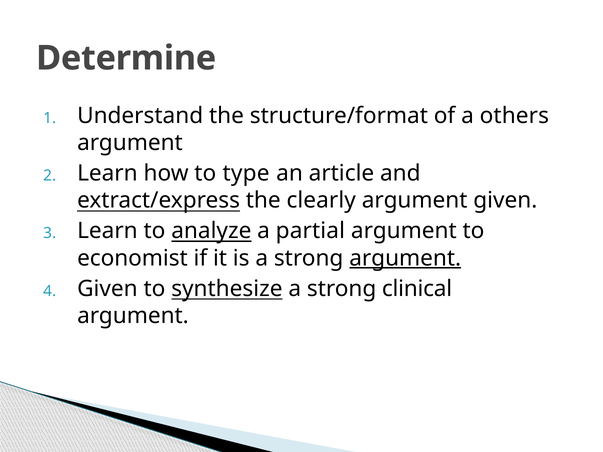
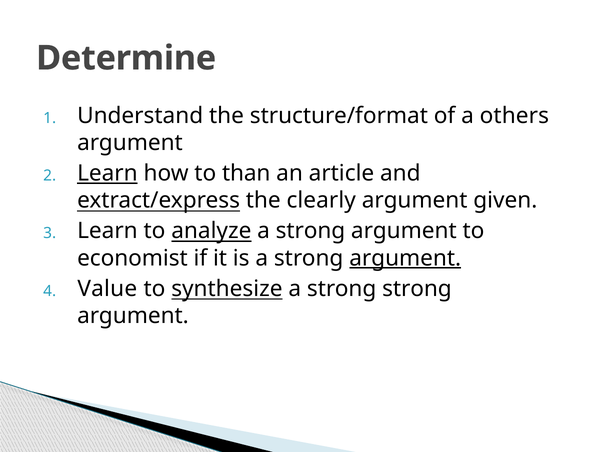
Learn underline: none -> present (107, 173)
type: type -> than (246, 173)
analyze a partial: partial -> strong (310, 231)
Given: Given -> Value (107, 289)
strong clinical: clinical -> strong (417, 289)
